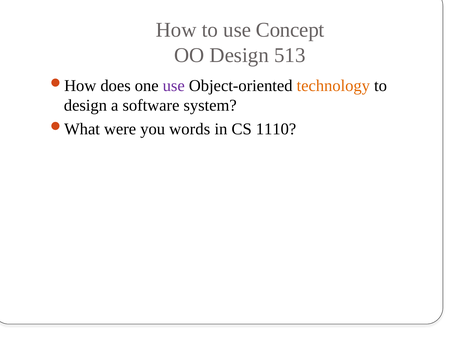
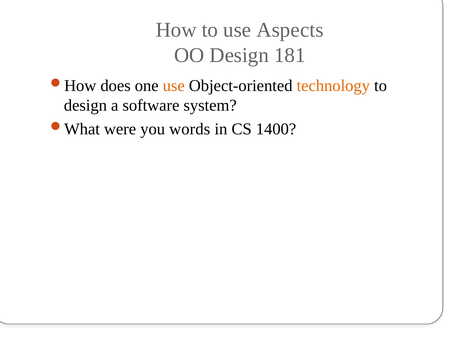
Concept: Concept -> Aspects (290, 30)
513: 513 -> 181 (290, 55)
use colour: purple -> orange (174, 86)
1110: 1110 -> 1400 (276, 129)
